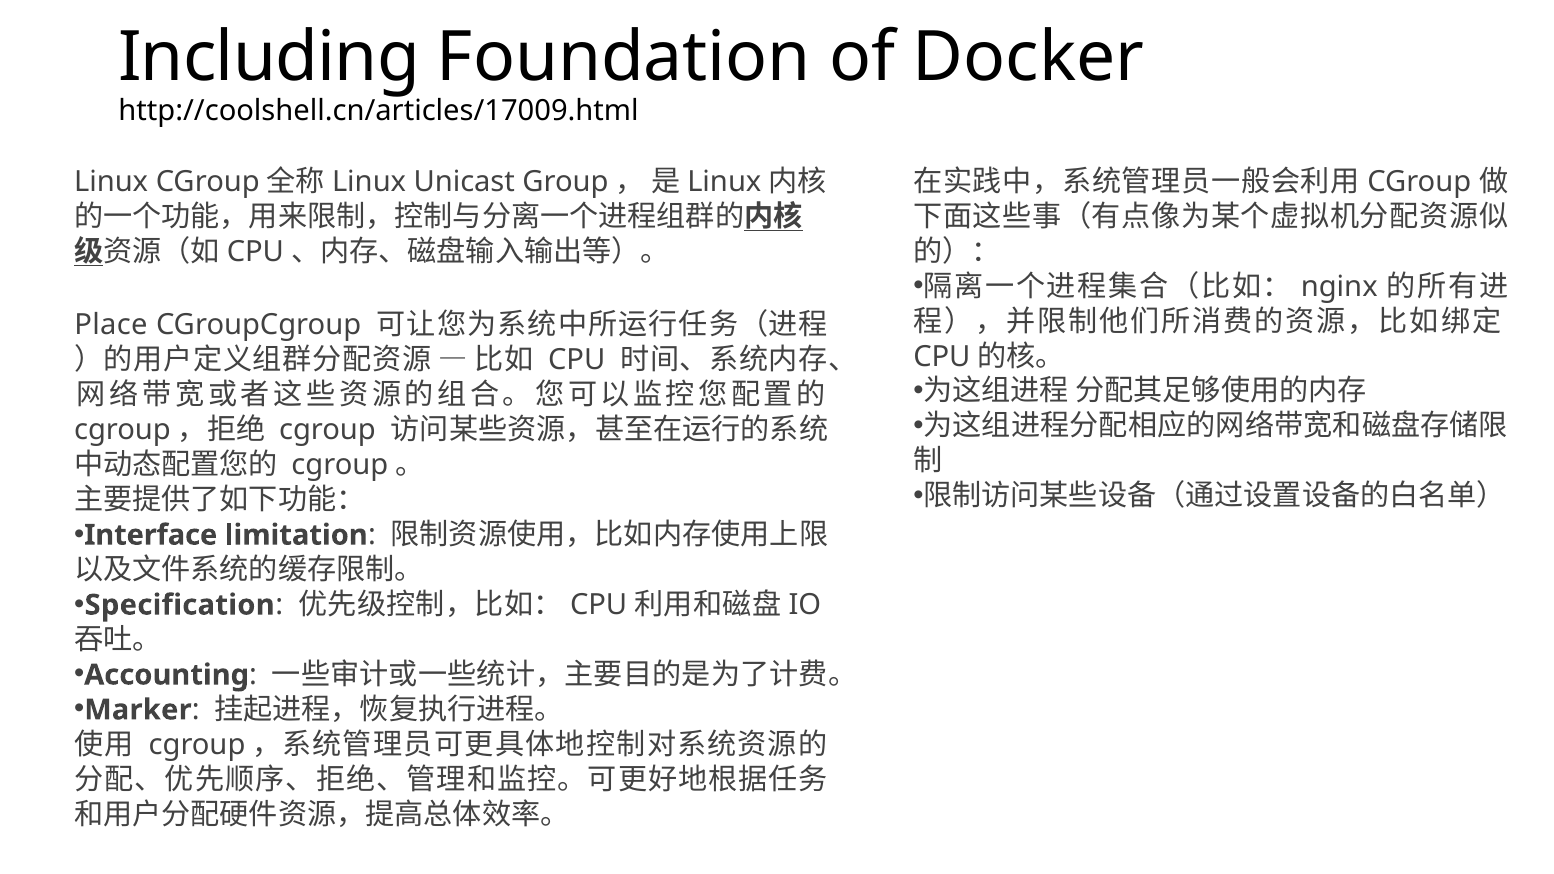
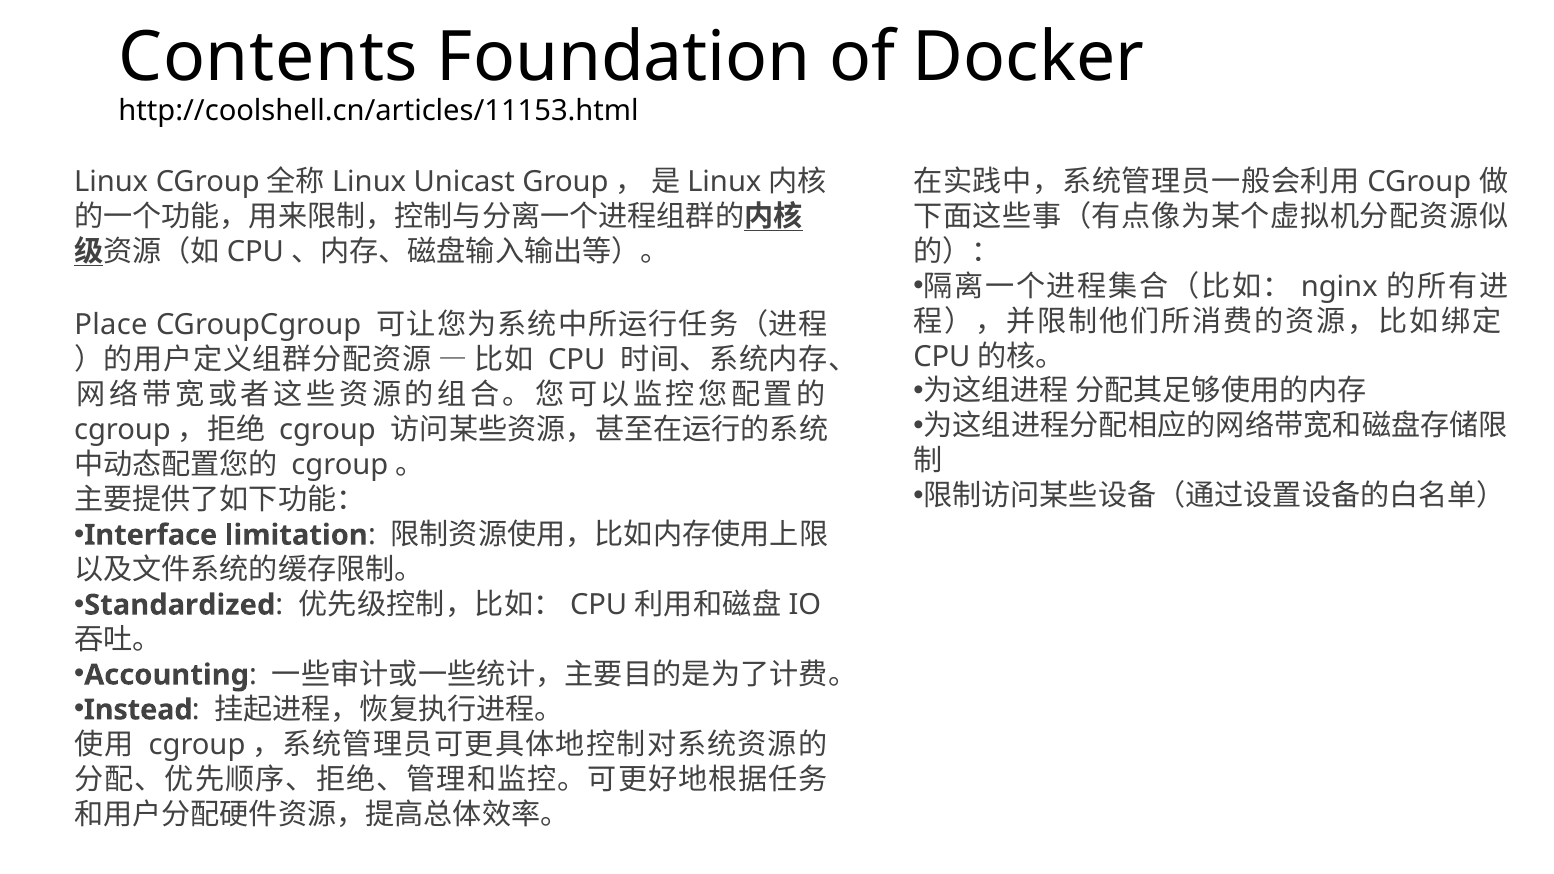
Including: Including -> Contents (268, 58)
http://coolshell.cn/articles/17009.html: http://coolshell.cn/articles/17009.html -> http://coolshell.cn/articles/11153.html (379, 111)
Specification: Specification -> Standardized (180, 605)
Marker: Marker -> Instead (138, 710)
